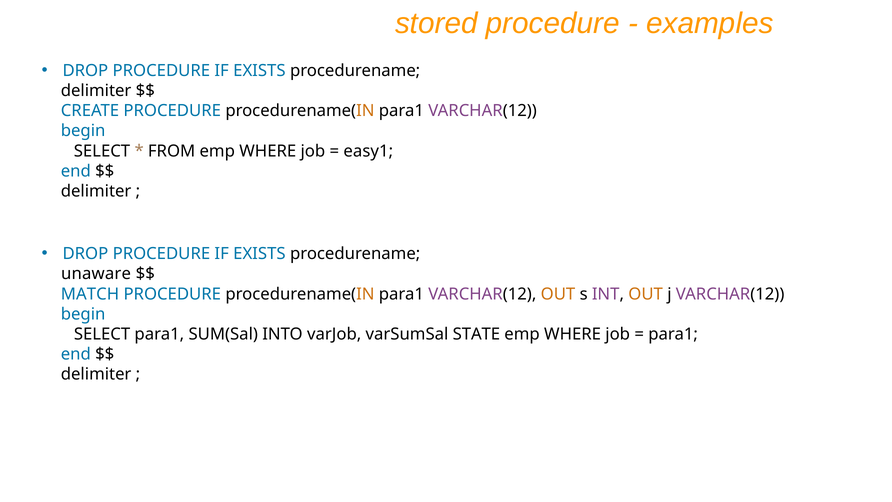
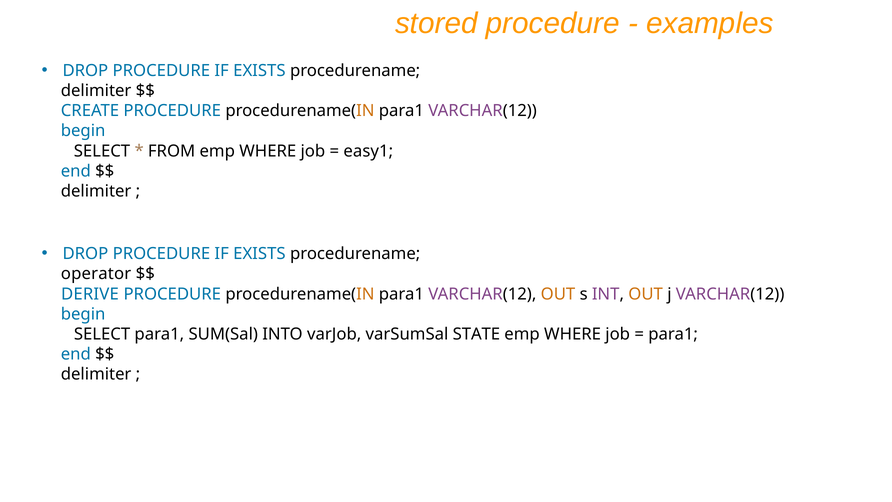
unaware: unaware -> operator (96, 274)
MATCH: MATCH -> DERIVE (90, 294)
